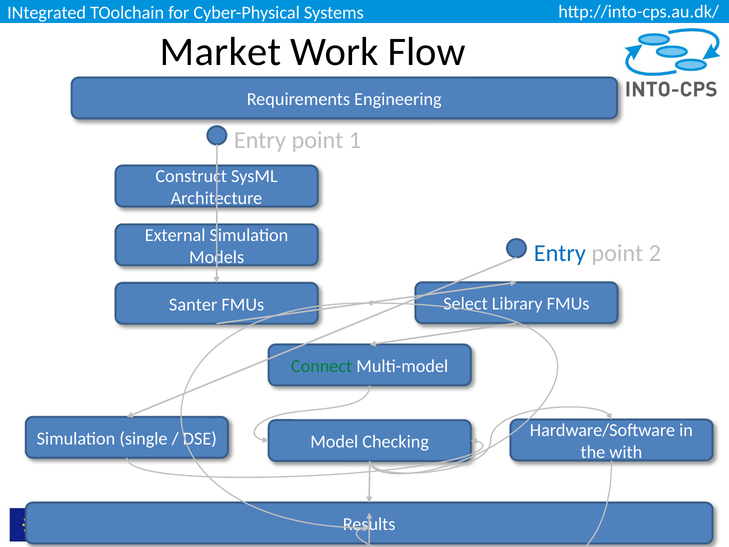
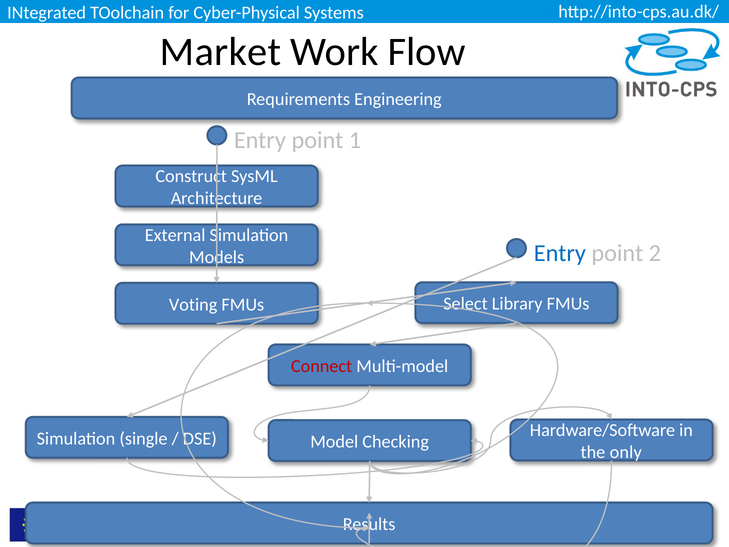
Santer: Santer -> Voting (193, 304)
Connect colour: green -> red (322, 366)
with: with -> only (626, 452)
